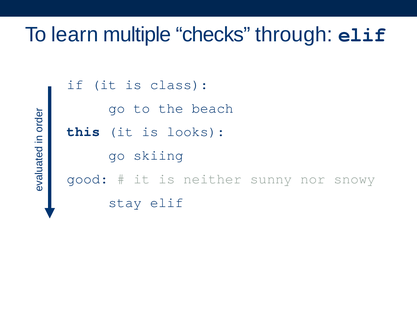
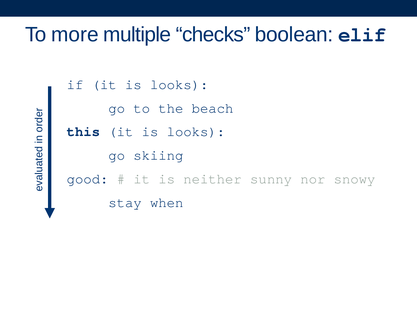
learn: learn -> more (75, 34)
through: through -> boolean (294, 34)
if it is class: class -> looks (179, 84)
stay elif: elif -> when (167, 202)
